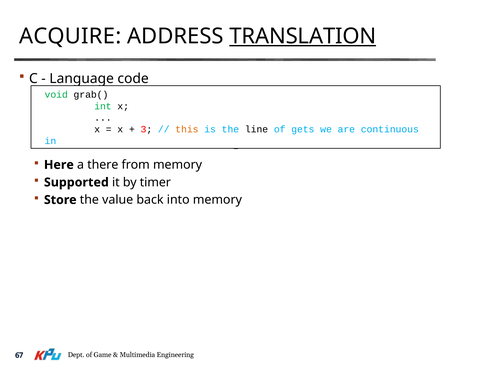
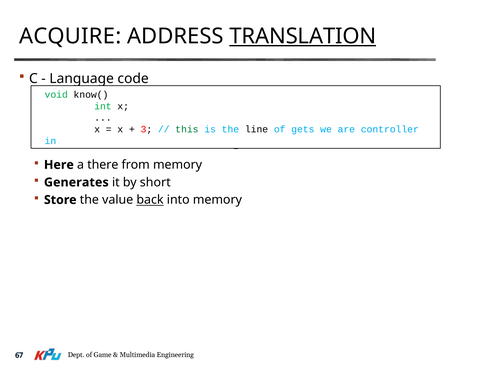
grab(: grab( -> know( (91, 95)
this colour: orange -> green (187, 129)
continuous: continuous -> controller (390, 129)
Supported: Supported -> Generates (76, 182)
timer: timer -> short (155, 182)
back underline: none -> present (150, 200)
